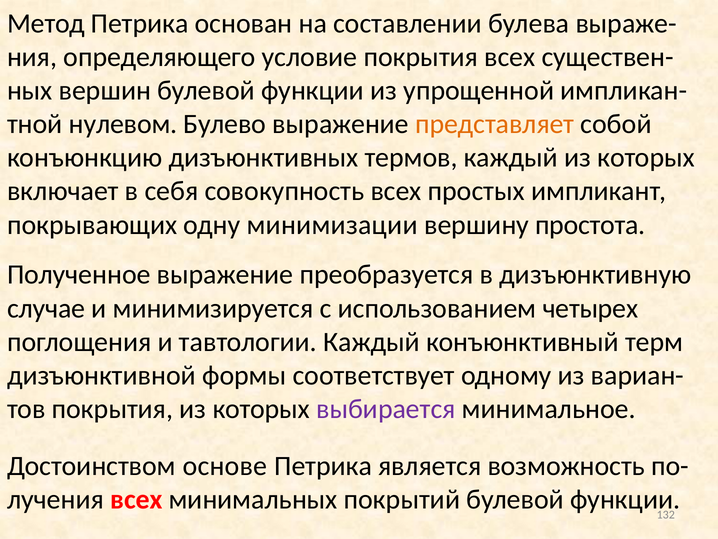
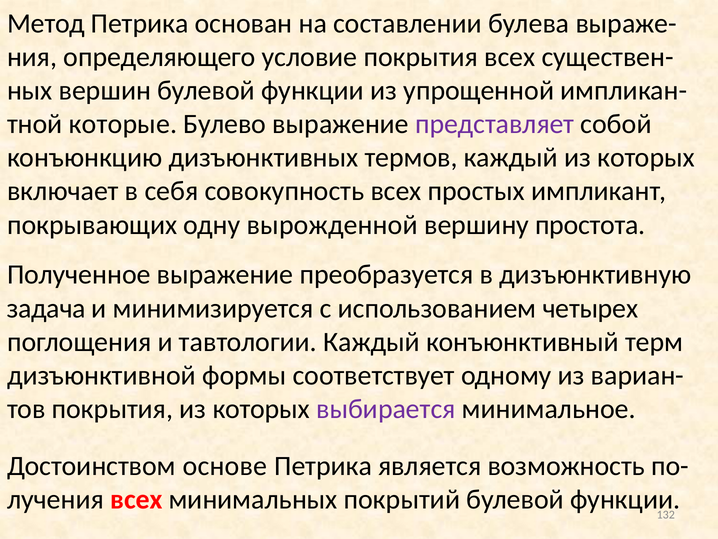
нулевом: нулевом -> которые (123, 124)
представляет colour: orange -> purple (495, 124)
минимизации: минимизации -> вырожденной (332, 225)
случае: случае -> задача (46, 308)
